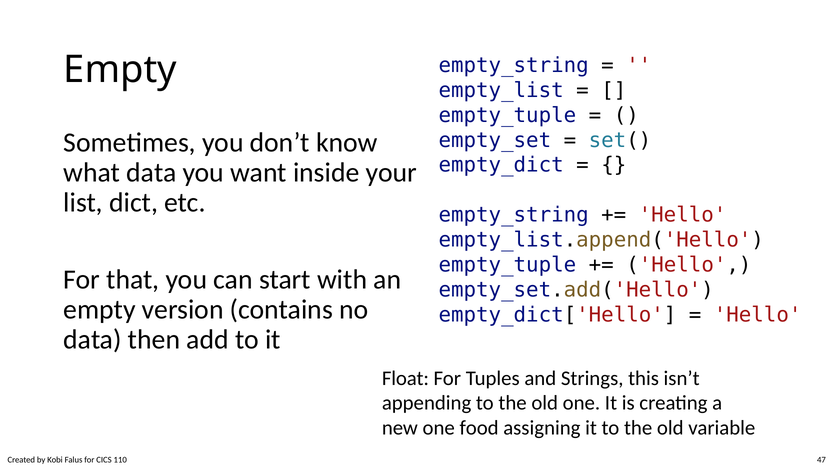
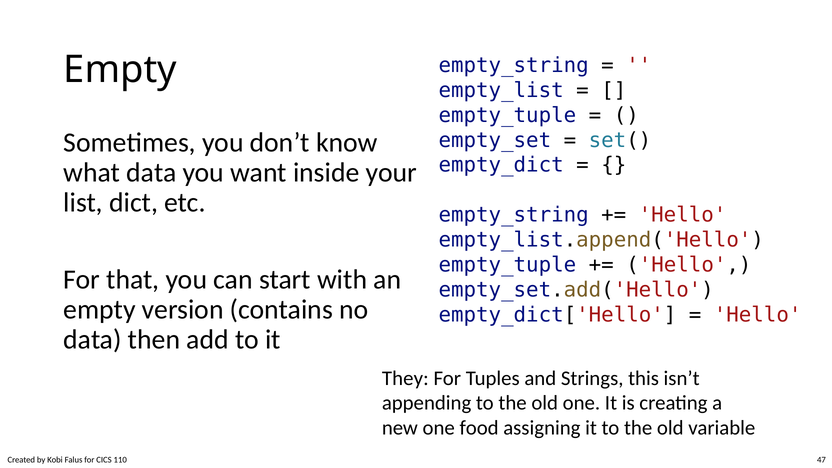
Float: Float -> They (405, 378)
